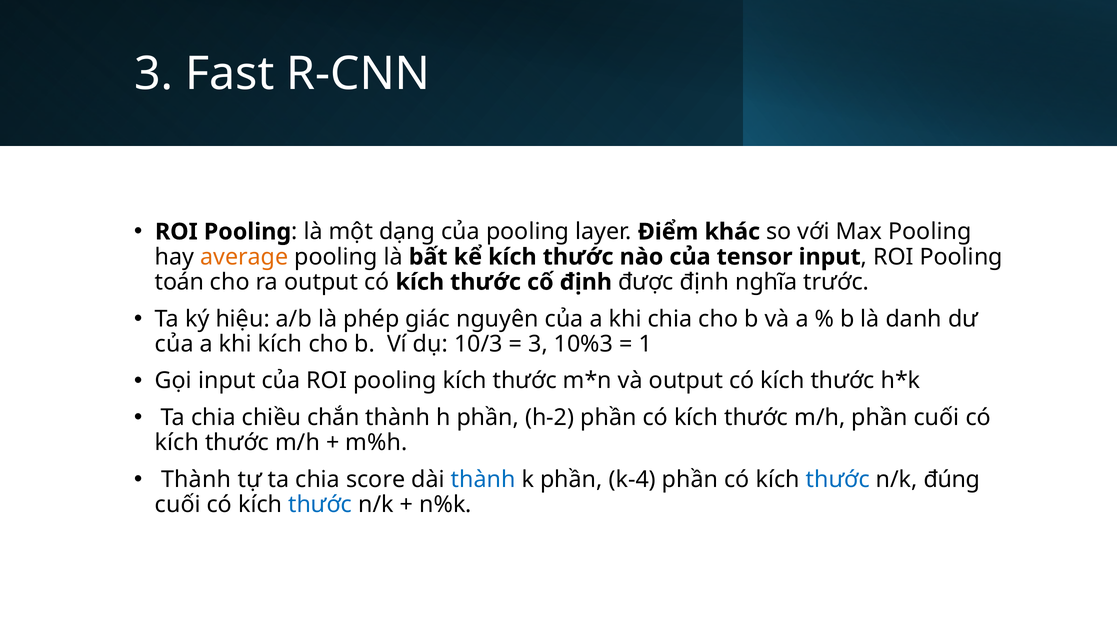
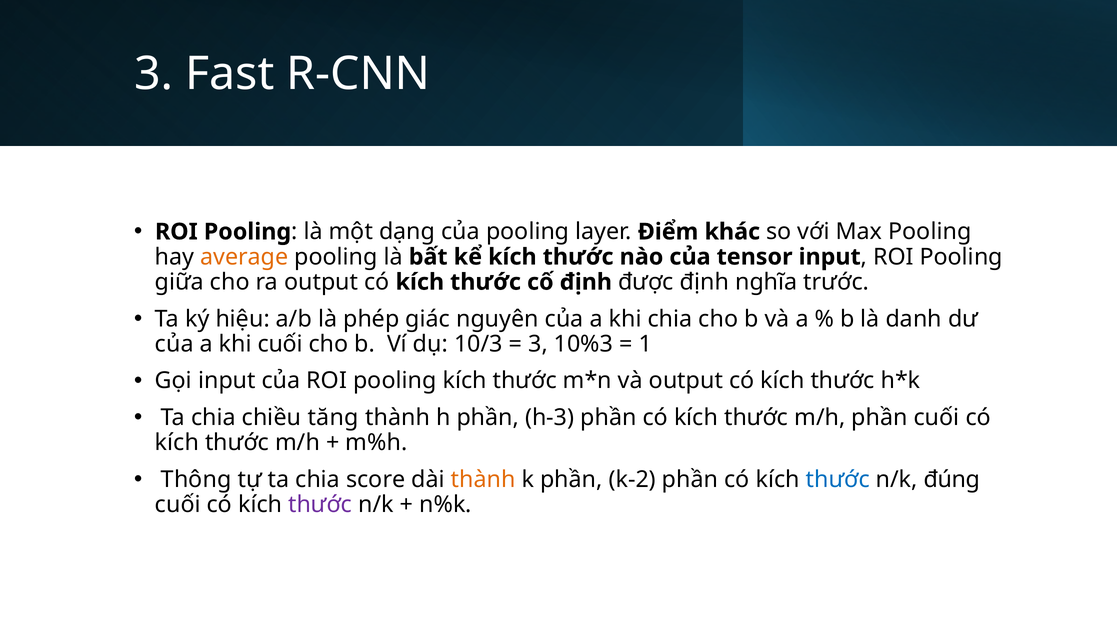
toán: toán -> giữa (179, 282)
khi kích: kích -> cuối (280, 344)
chắn: chắn -> tăng (333, 418)
h-2: h-2 -> h-3 (550, 418)
Thành: Thành -> Thông (196, 480)
thành colour: blue -> orange (483, 480)
k-4: k-4 -> k-2 (632, 480)
thước colour: blue -> purple (320, 505)
